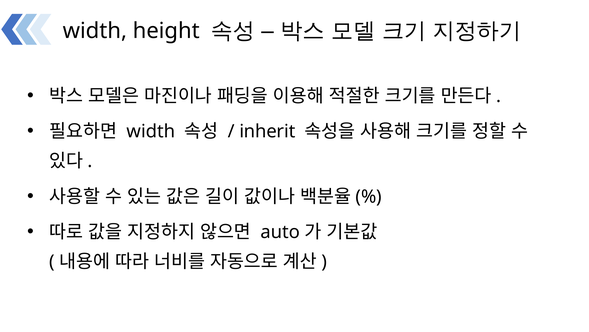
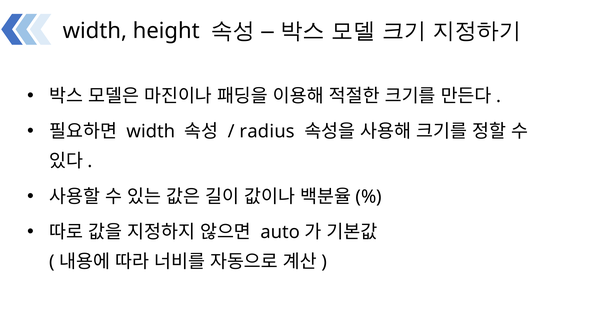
inherit: inherit -> radius (267, 131)
